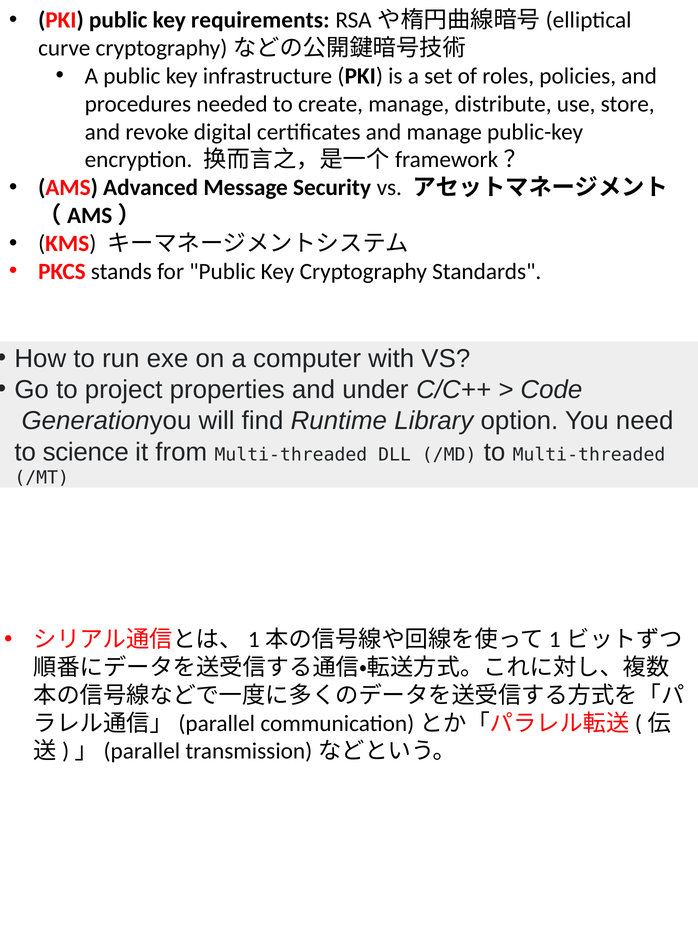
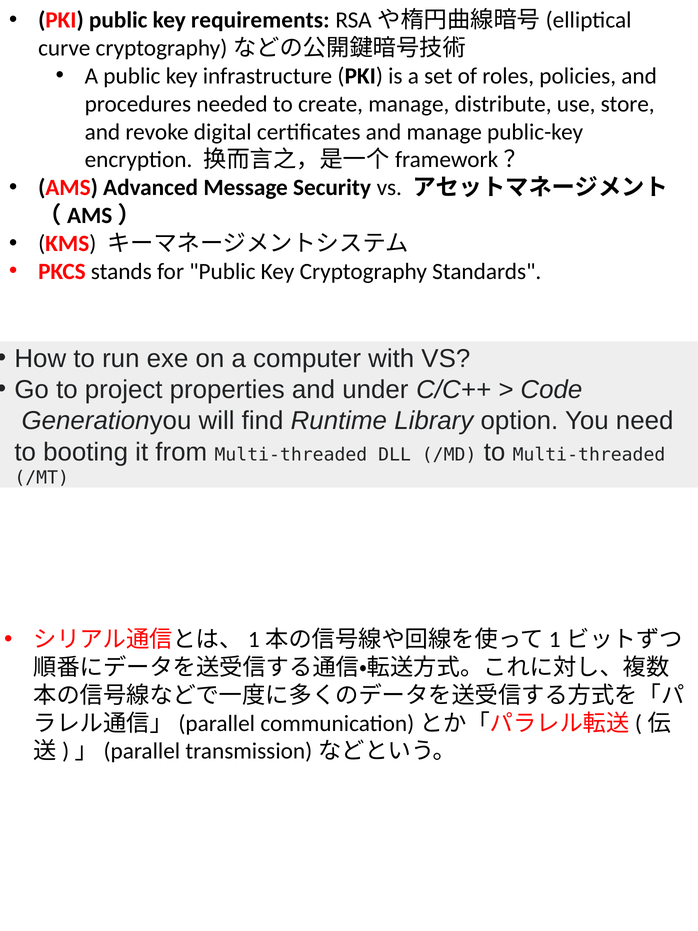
science: science -> booting (86, 452)
